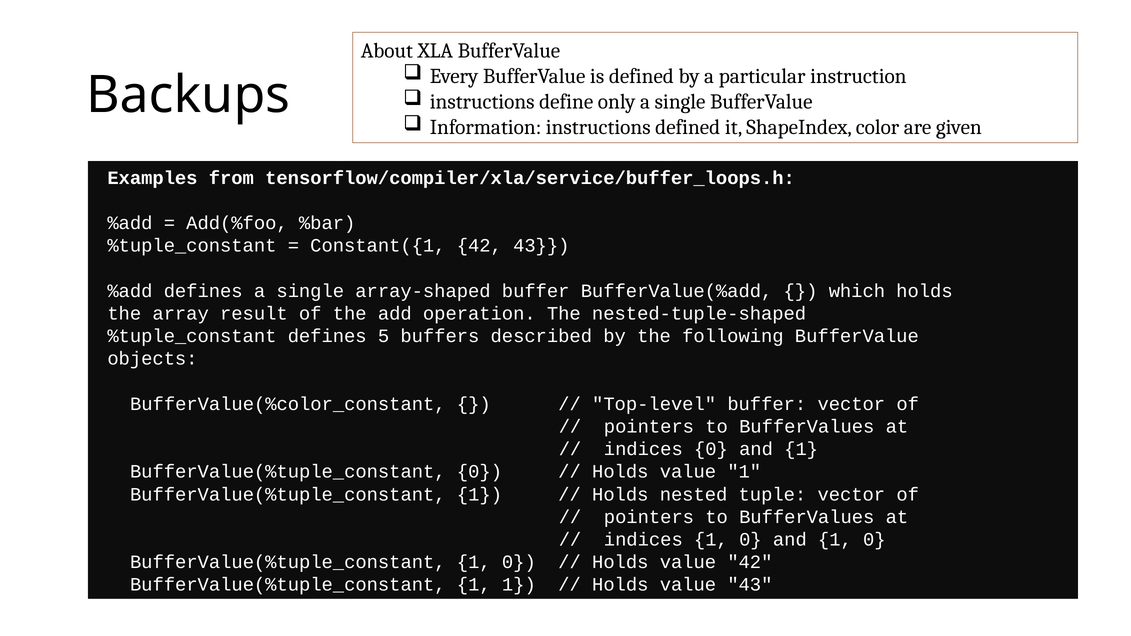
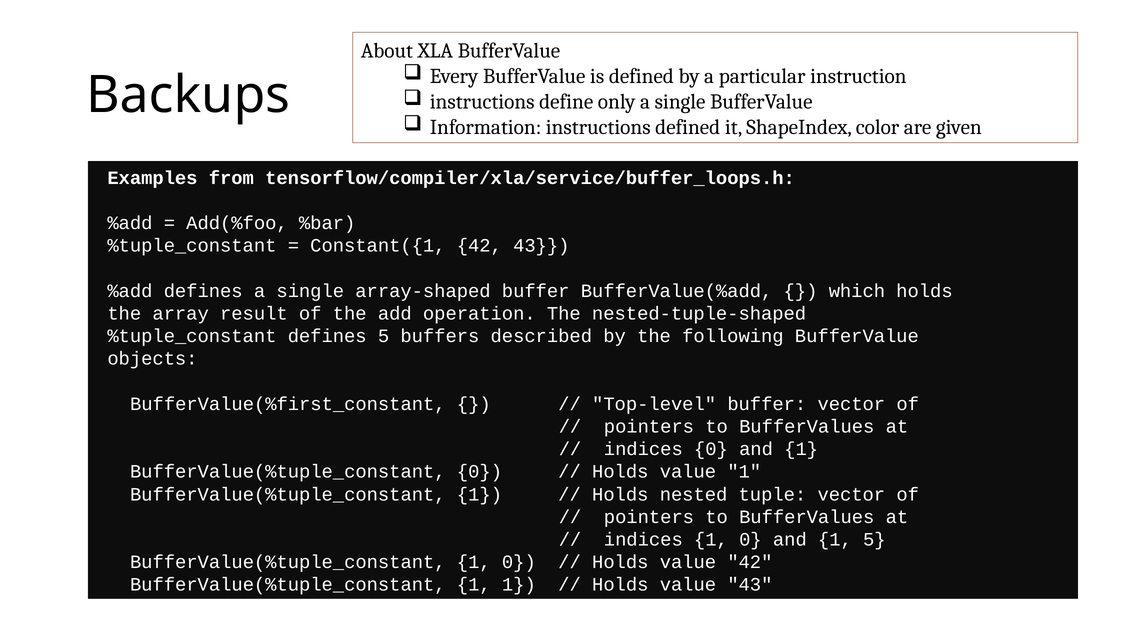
BufferValue(%color_constant: BufferValue(%color_constant -> BufferValue(%first_constant (288, 404)
and 1 0: 0 -> 5 (874, 540)
